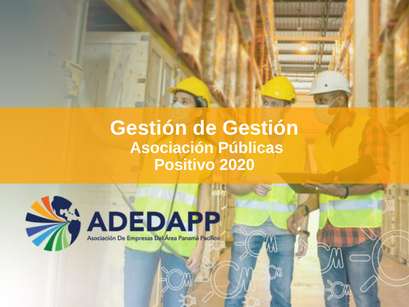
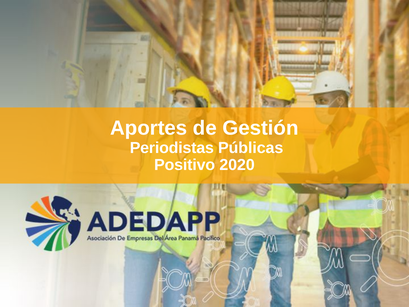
Gestión: Gestión -> Aportes (149, 128)
Asociación: Asociación -> Periodistas (172, 148)
